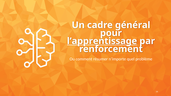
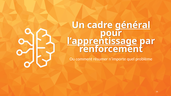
général underline: none -> present (133, 25)
